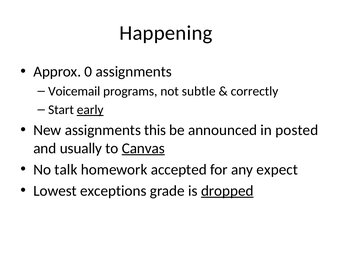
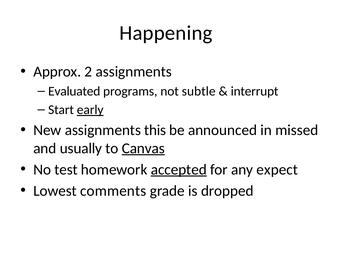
0: 0 -> 2 (88, 72)
Voicemail: Voicemail -> Evaluated (74, 91)
correctly: correctly -> interrupt (255, 91)
posted: posted -> missed (297, 130)
talk: talk -> test (66, 169)
accepted underline: none -> present (179, 169)
exceptions: exceptions -> comments (113, 191)
dropped underline: present -> none (227, 191)
